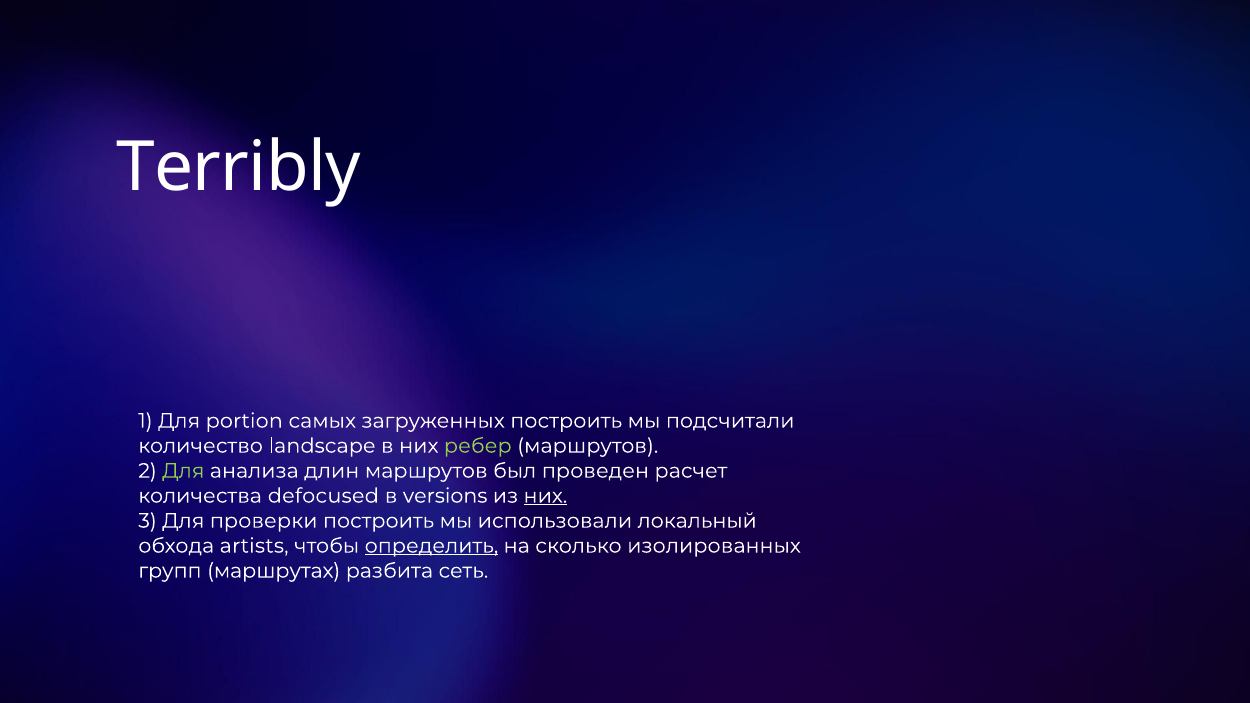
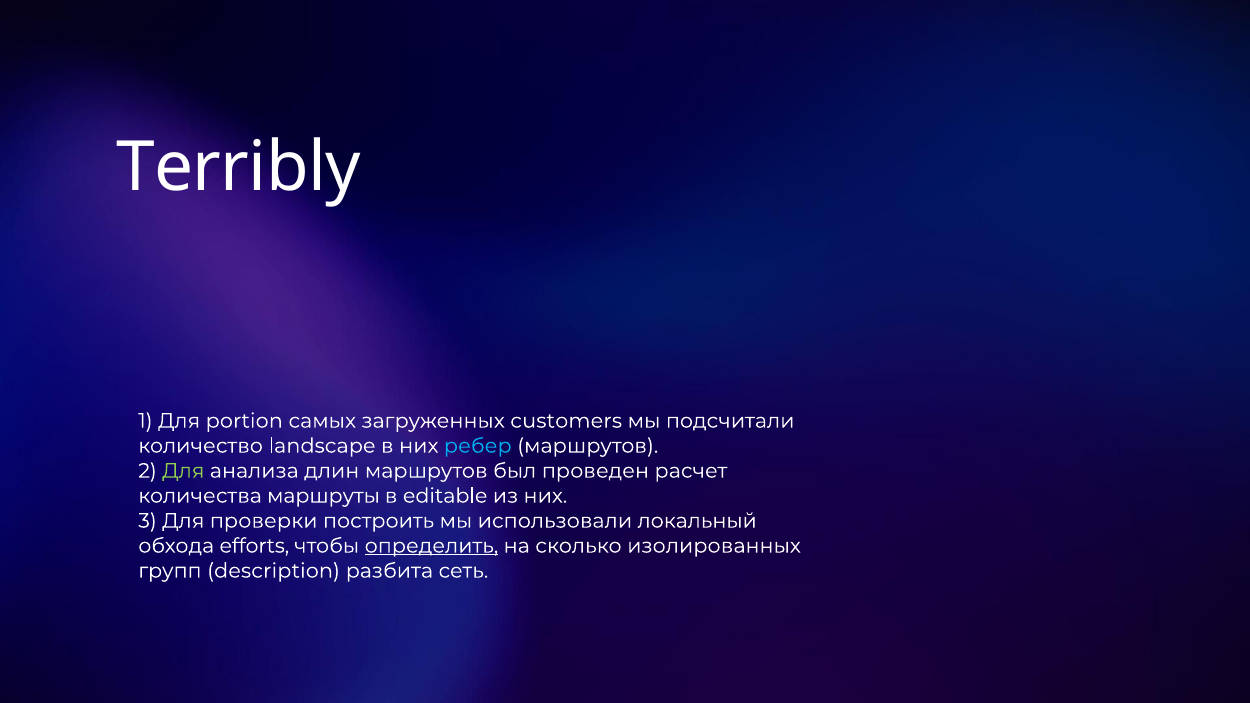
загруженных построить: построить -> customers (566, 421)
ребер colour: light green -> light blue (478, 446)
defocused: defocused -> маршруты (324, 496)
versions: versions -> editable (445, 496)
них underline: present -> none (545, 496)
artists: artists -> efforts (254, 546)
маршрутах: маршрутах -> description (274, 571)
